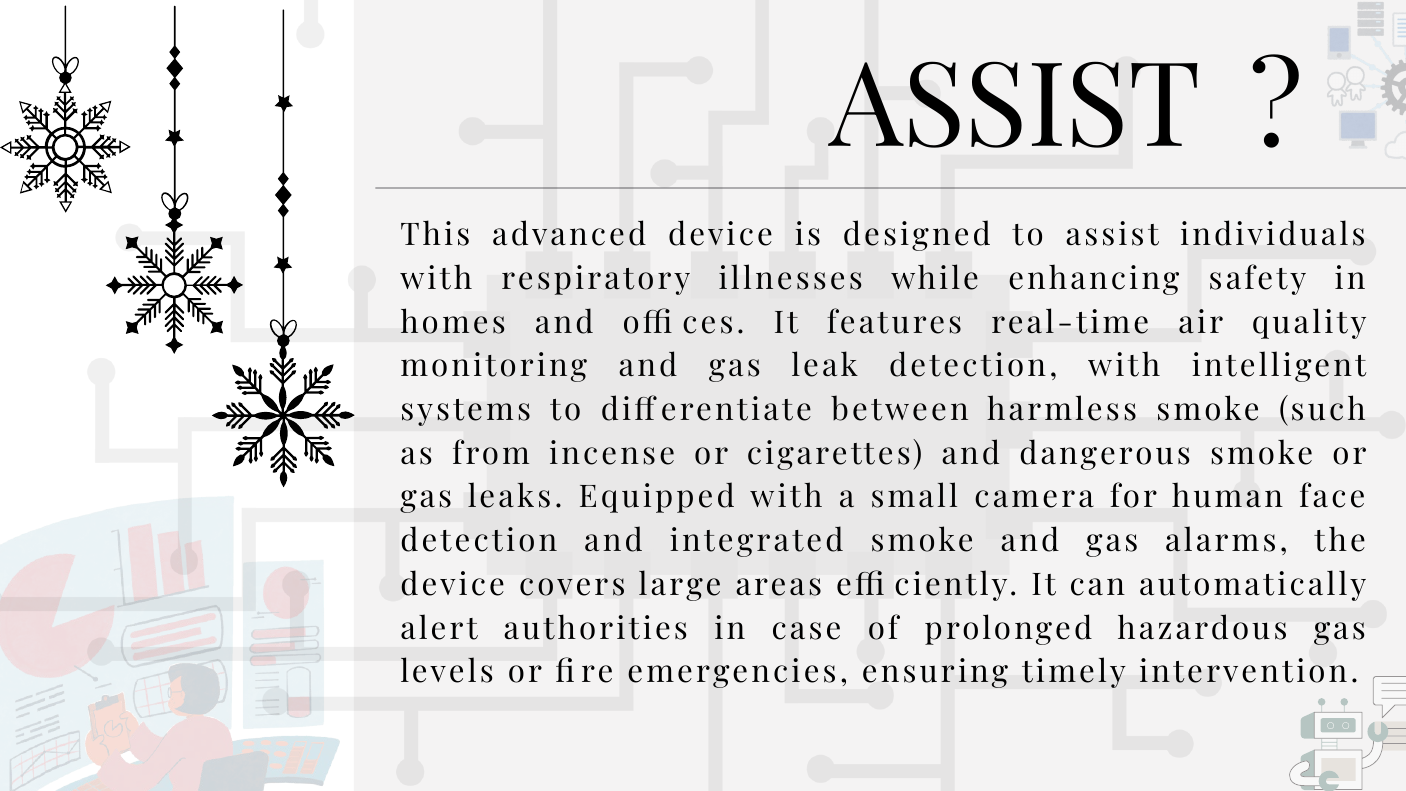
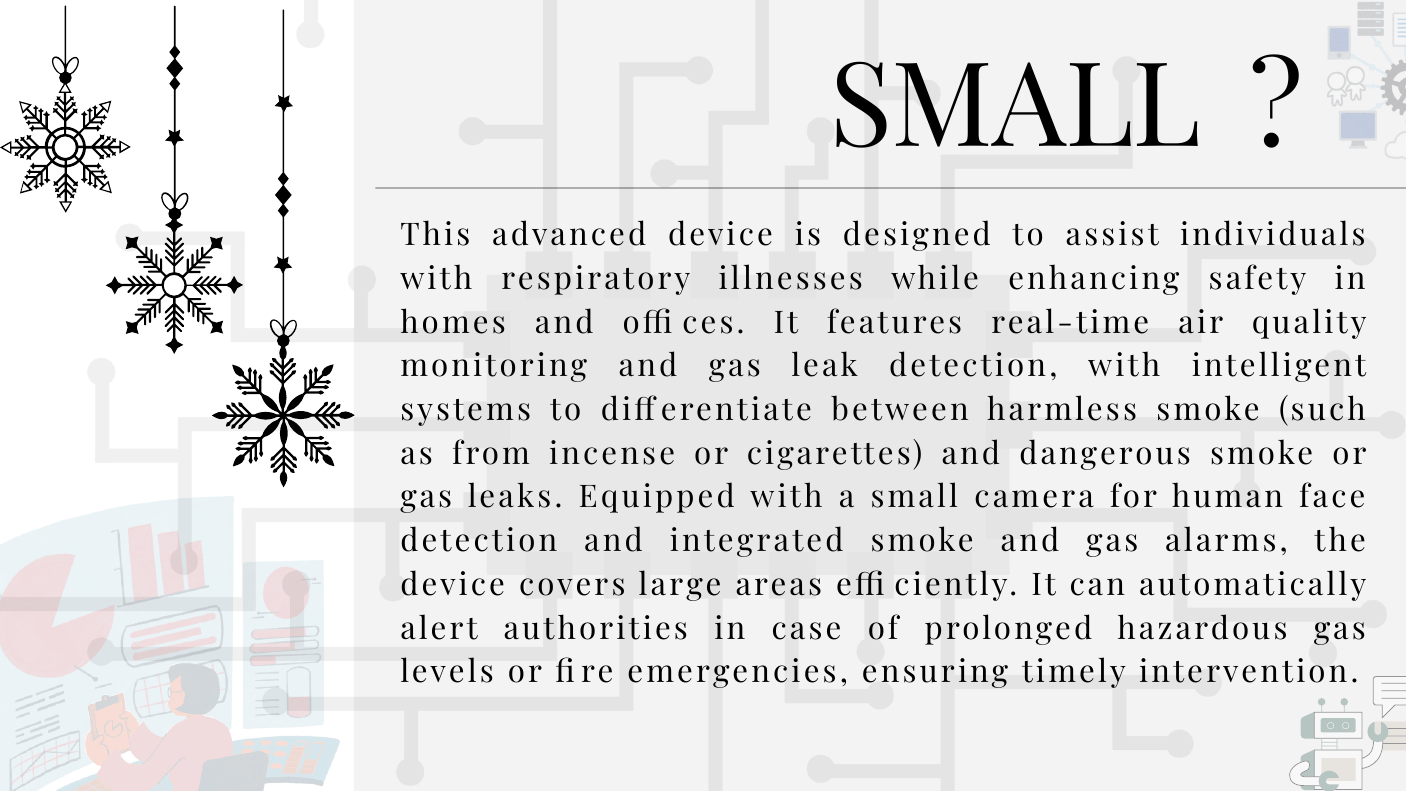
ASSIST: ASSIST -> SMALL (1016, 107)
